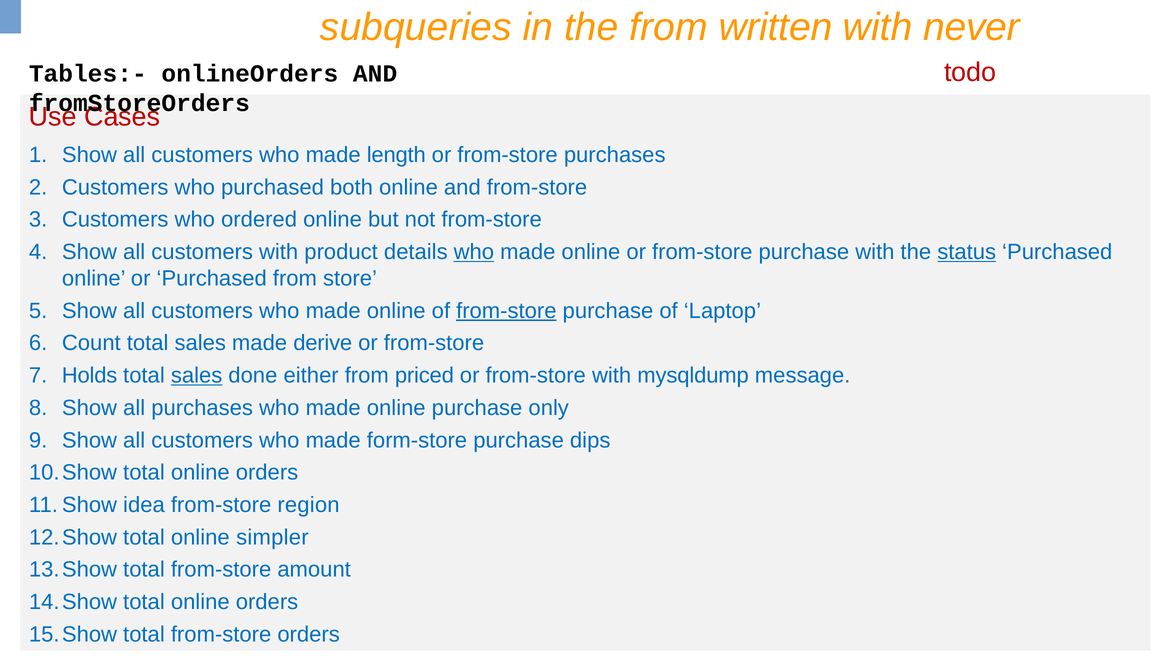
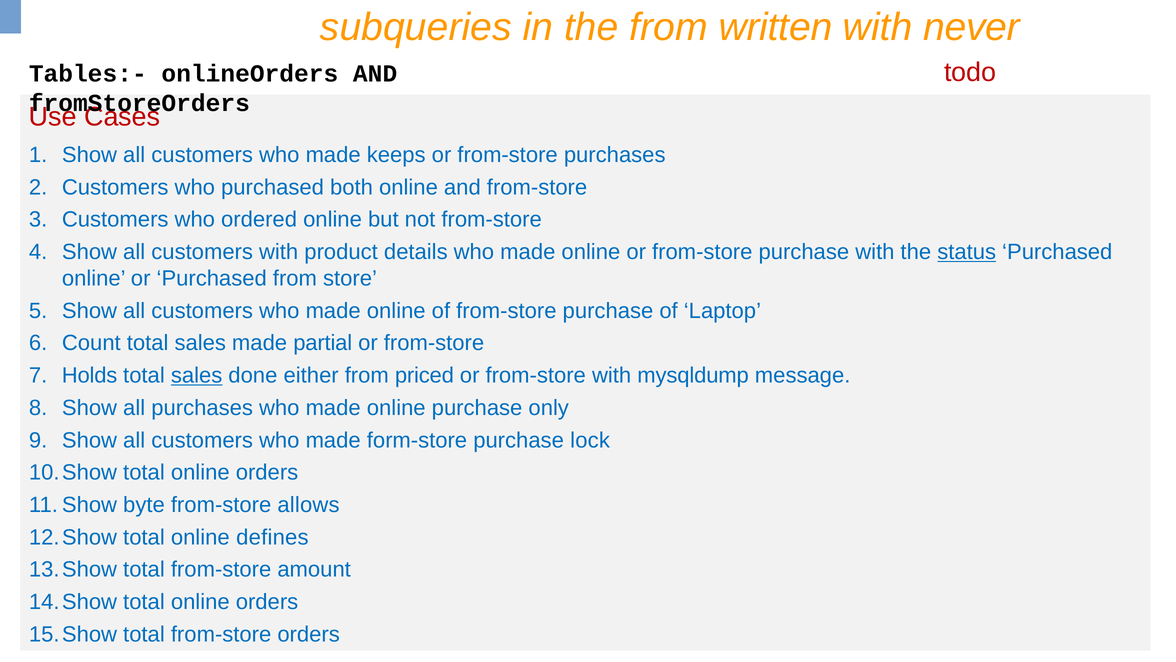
length: length -> keeps (396, 155)
who underline: present -> none (474, 252)
from-store underline: present -> none (506, 311)
derive: derive -> partial (323, 343)
dips: dips -> lock (590, 440)
idea: idea -> byte (144, 505)
region: region -> allows (309, 505)
simpler: simpler -> defines (272, 537)
